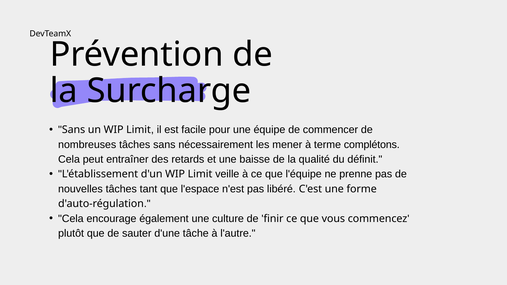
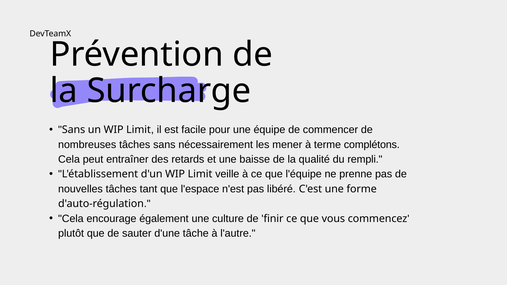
définit: définit -> rempli (365, 160)
